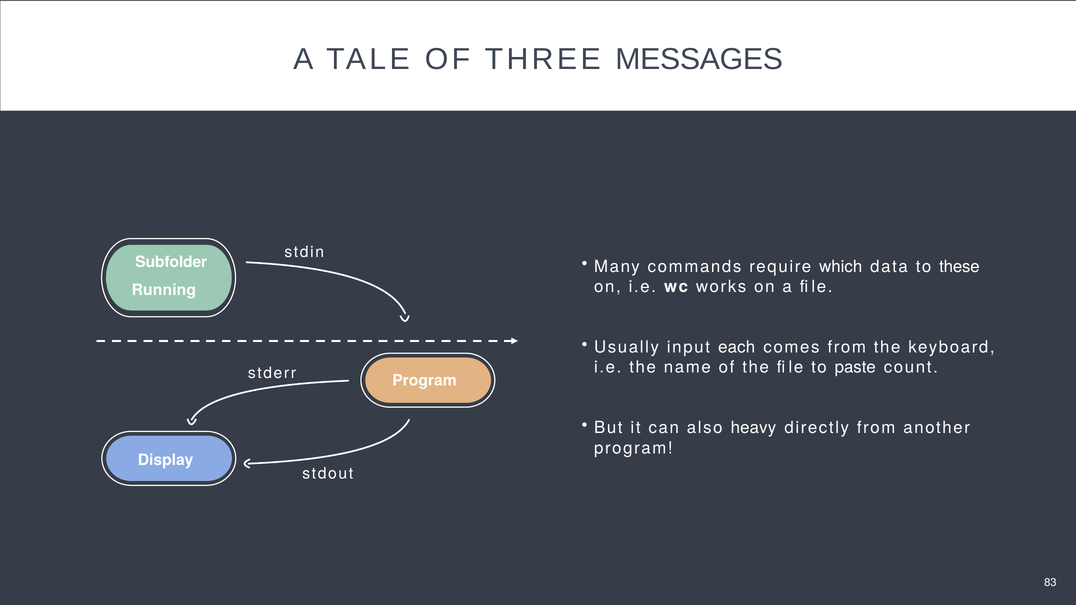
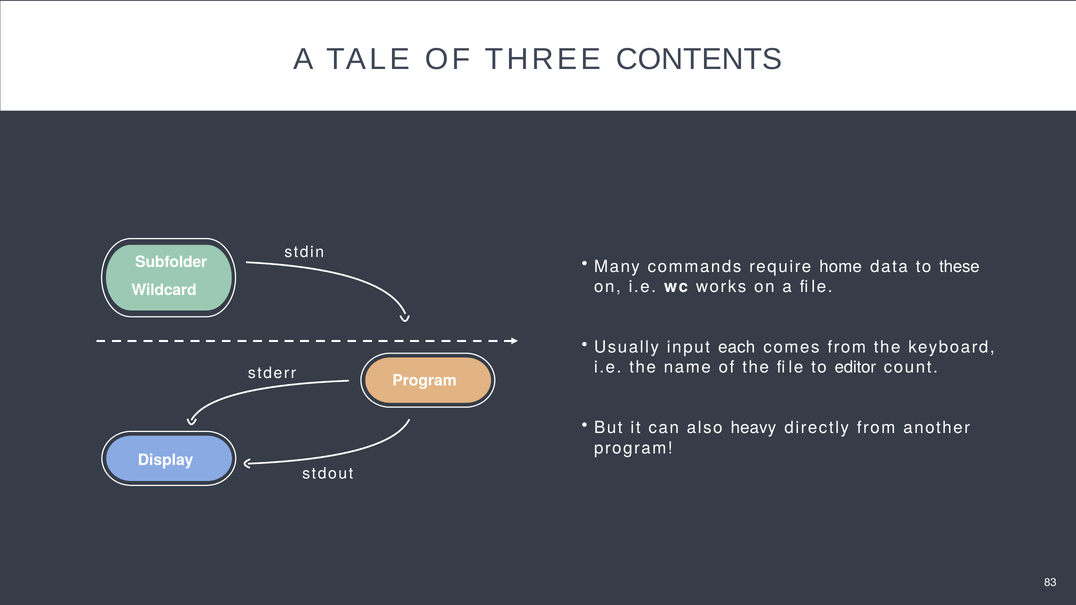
MESSAGES: MESSAGES -> CONTENTS (699, 59)
which: which -> home (841, 267)
Running: Running -> Wildcard (164, 290)
paste: paste -> editor (855, 368)
